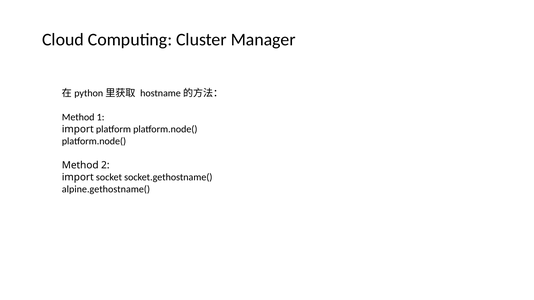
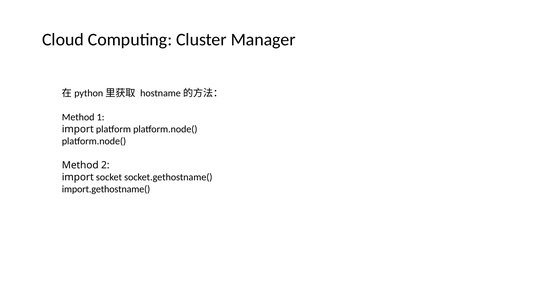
alpine.gethostname(: alpine.gethostname( -> import.gethostname( (106, 189)
